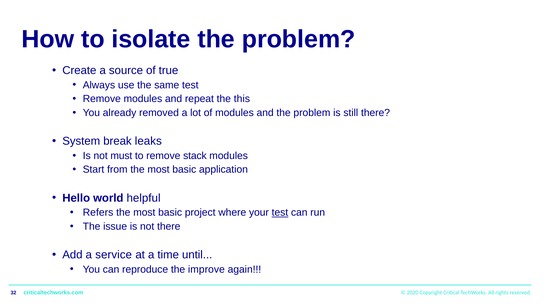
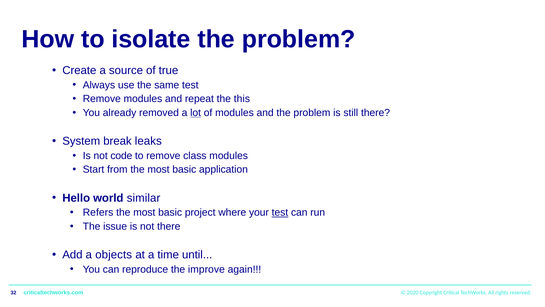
lot underline: none -> present (196, 113)
must: must -> code (121, 155)
stack: stack -> class (195, 155)
helpful: helpful -> similar (144, 198)
service: service -> objects (114, 254)
